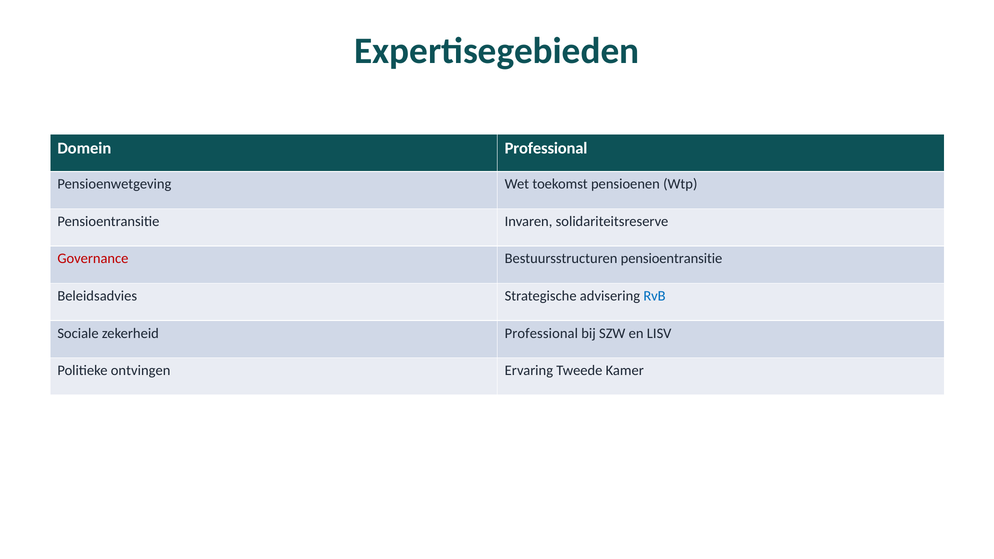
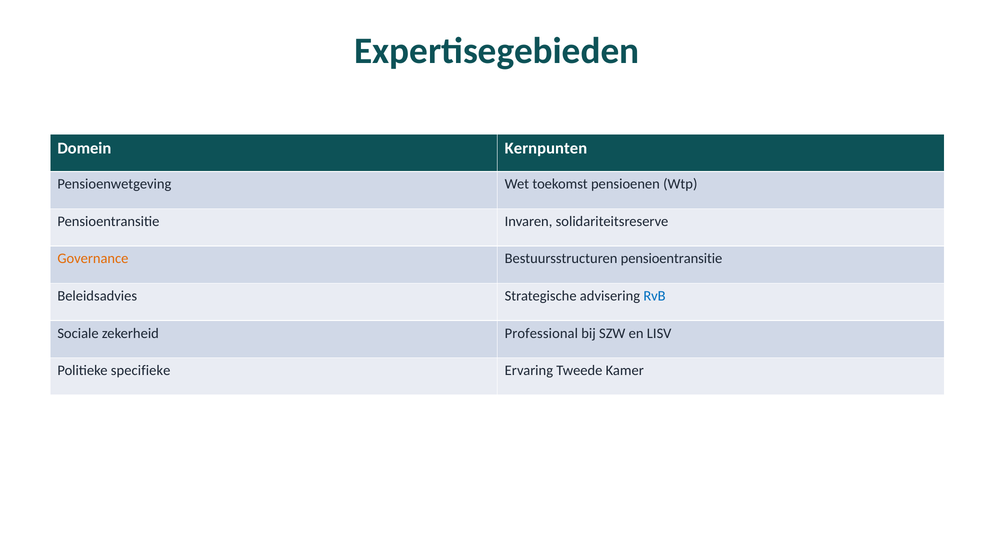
Domein Professional: Professional -> Kernpunten (546, 148)
Governance colour: red -> orange (93, 259)
ontvingen: ontvingen -> specifieke (141, 371)
